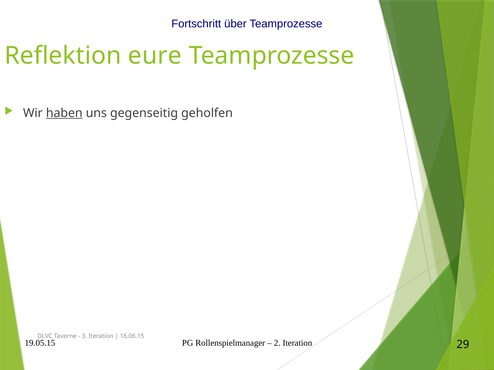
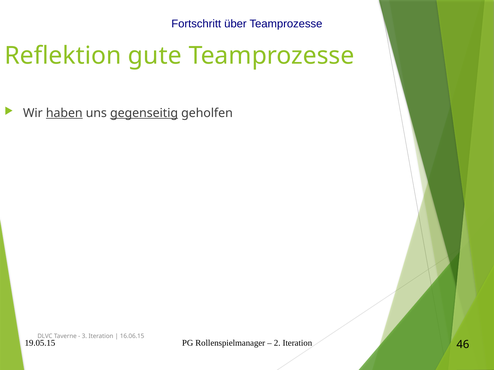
eure: eure -> gute (155, 56)
gegenseitig underline: none -> present (144, 113)
29: 29 -> 46 (463, 345)
